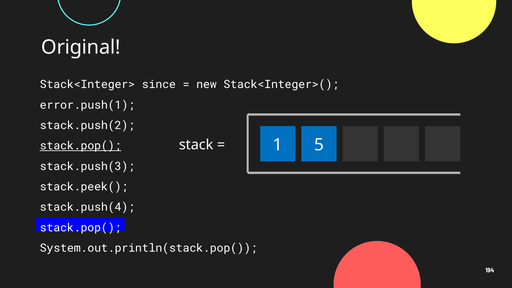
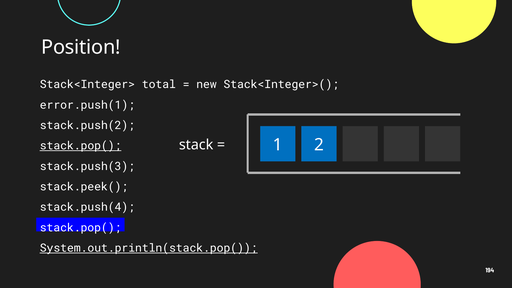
Original: Original -> Position (81, 47)
since: since -> total (159, 84)
5: 5 -> 2 (319, 145)
System.out.println(stack.pop( underline: none -> present (149, 248)
